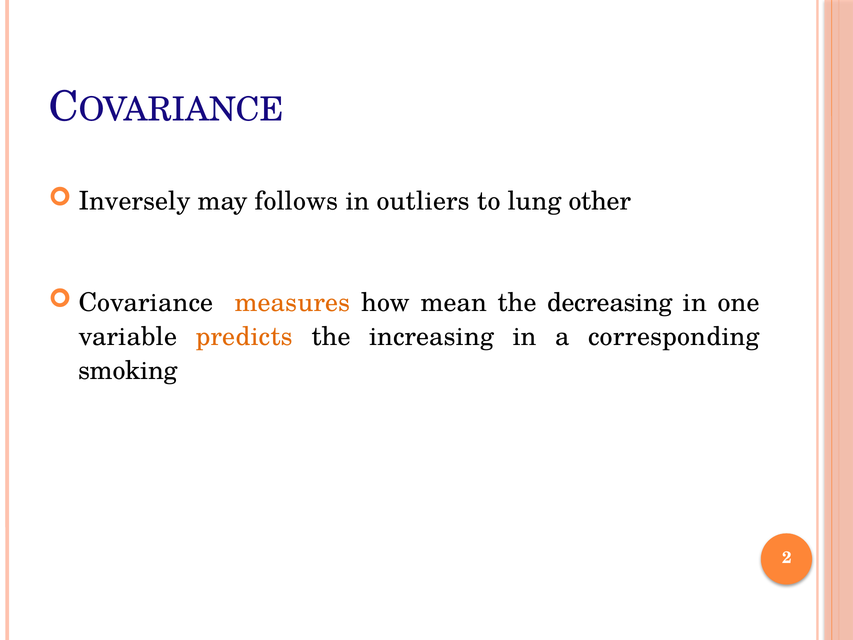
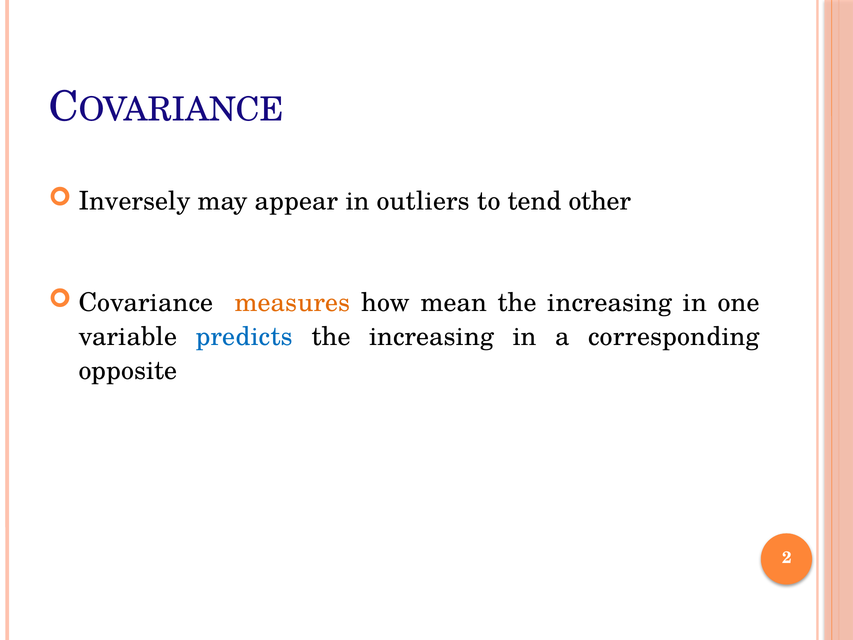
follows: follows -> appear (297, 201)
lung: lung -> tend (535, 201)
decreasing: decreasing -> increasing (610, 303)
predicts colour: orange -> blue (244, 337)
smoking: smoking -> opposite (128, 371)
